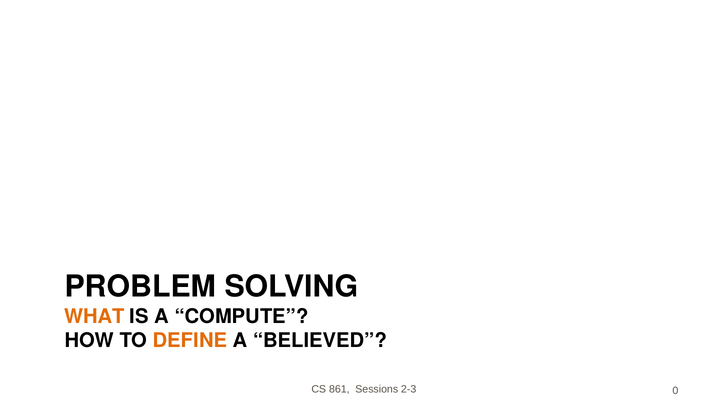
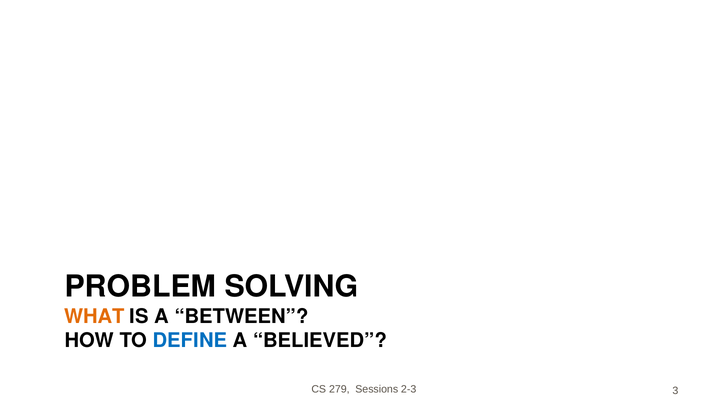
COMPUTE: COMPUTE -> BETWEEN (241, 317)
DEFINE colour: orange -> blue (190, 341)
861: 861 -> 279 (339, 390)
0: 0 -> 3 (675, 391)
